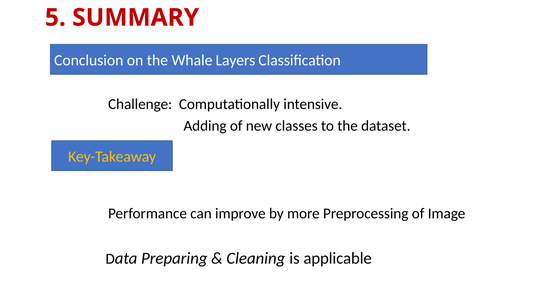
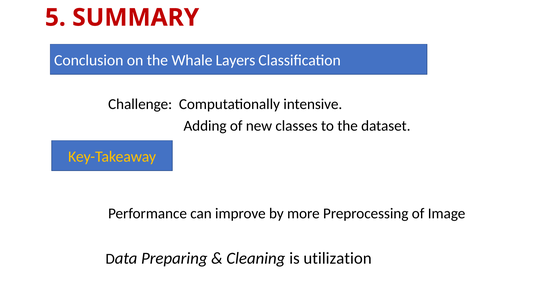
applicable: applicable -> utilization (338, 258)
